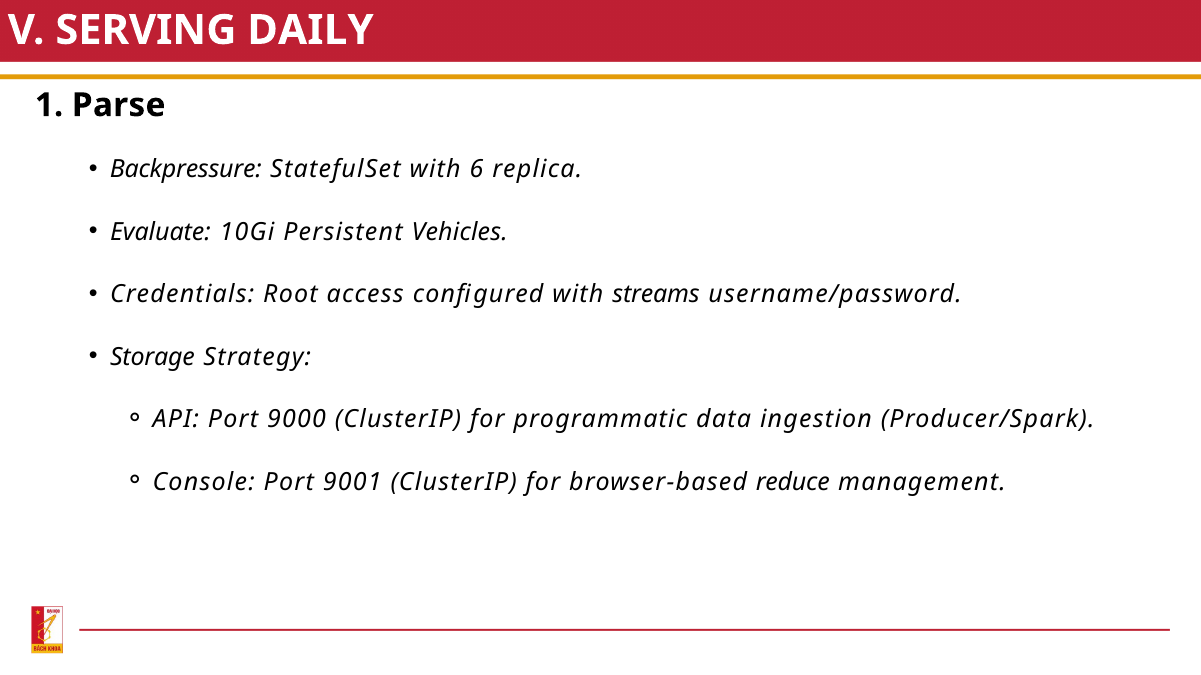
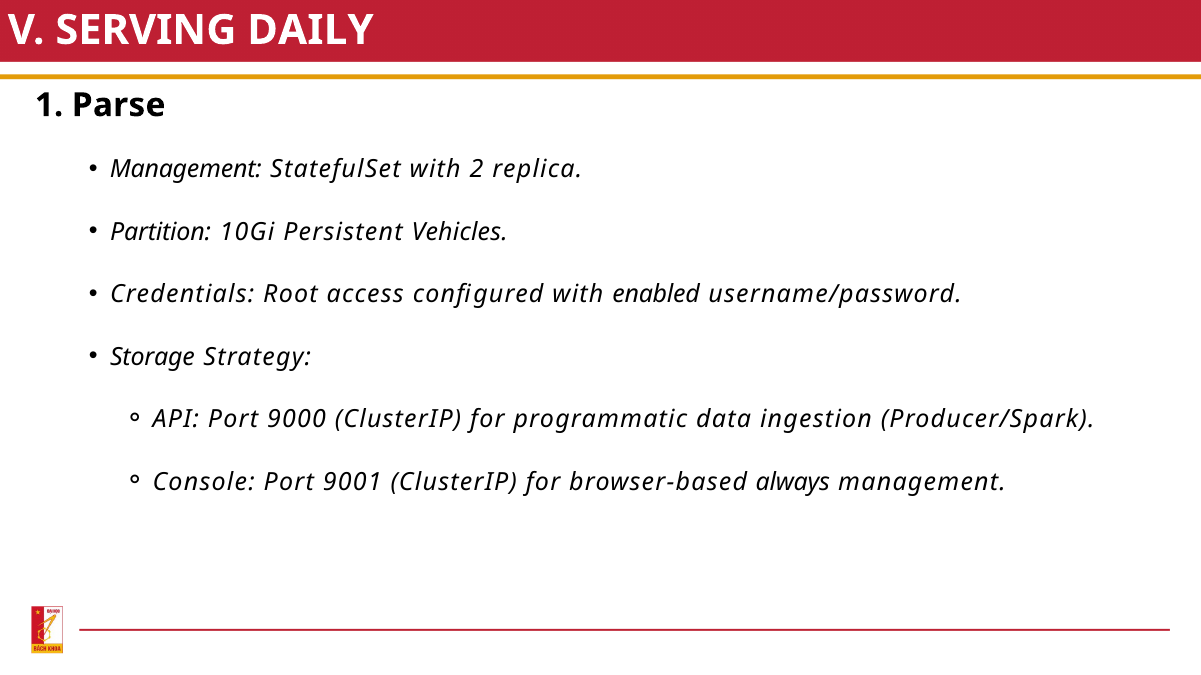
Backpressure: Backpressure -> Management (186, 170)
6: 6 -> 2 (477, 170)
Evaluate: Evaluate -> Partition (161, 232)
streams: streams -> enabled (656, 295)
reduce: reduce -> always (793, 482)
